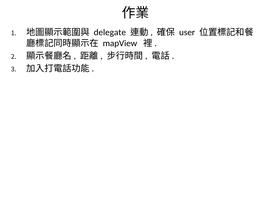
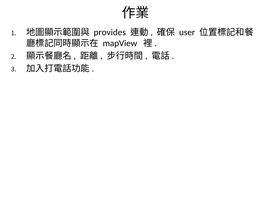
delegate: delegate -> provides (110, 32)
